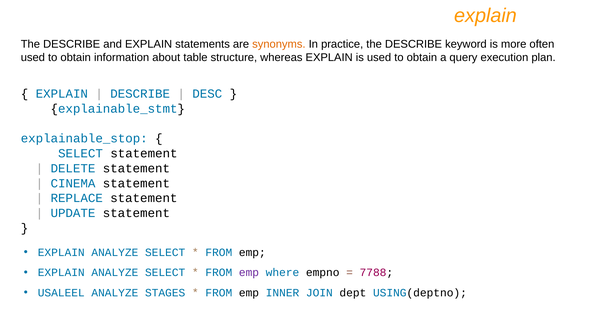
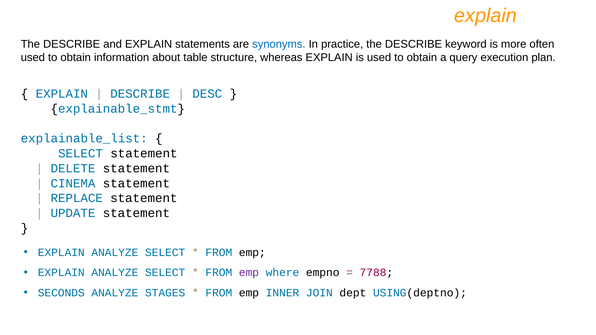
synonyms colour: orange -> blue (279, 44)
explainable_stop: explainable_stop -> explainable_list (84, 139)
USALEEL: USALEEL -> SECONDS (61, 293)
